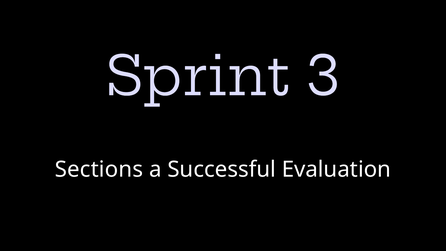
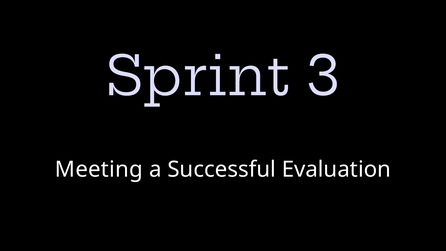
Sections: Sections -> Meeting (99, 169)
